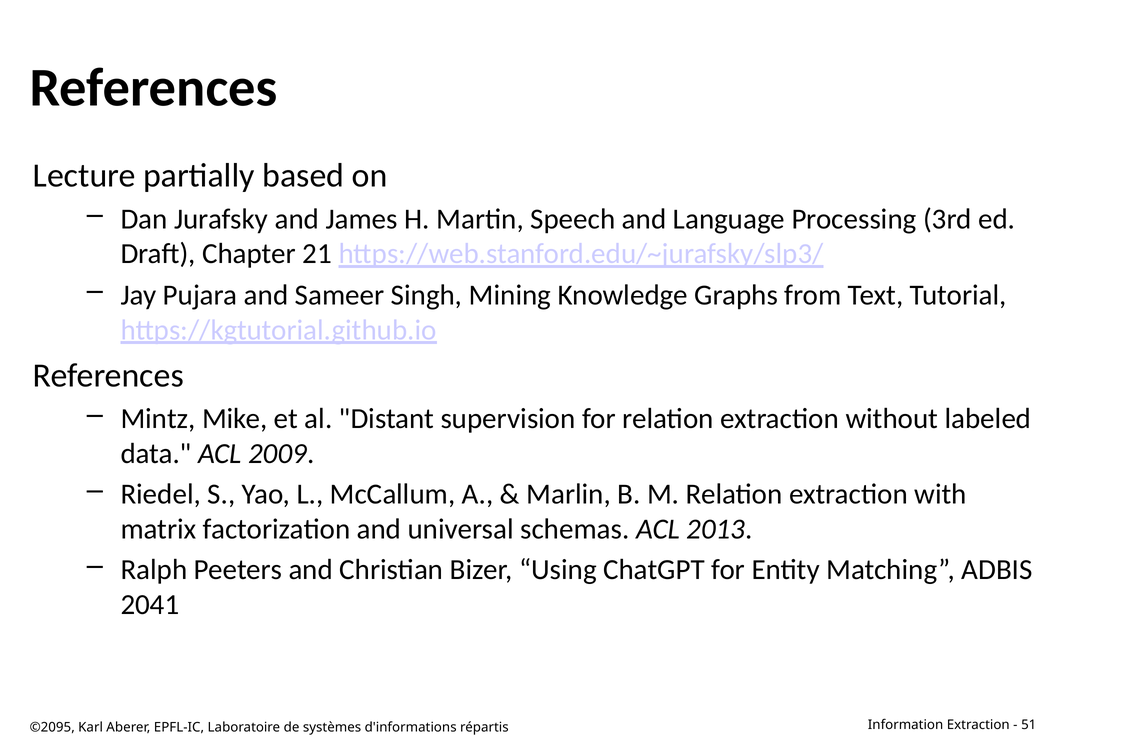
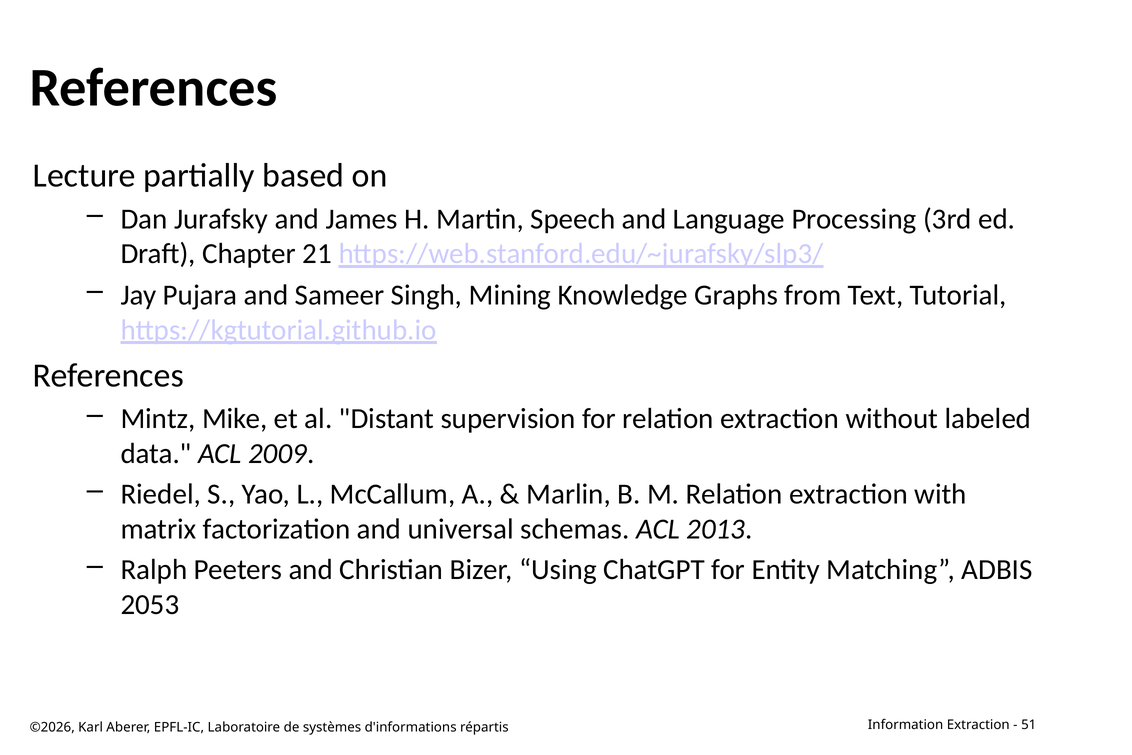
2041: 2041 -> 2053 (150, 605)
©2095: ©2095 -> ©2026 (52, 727)
